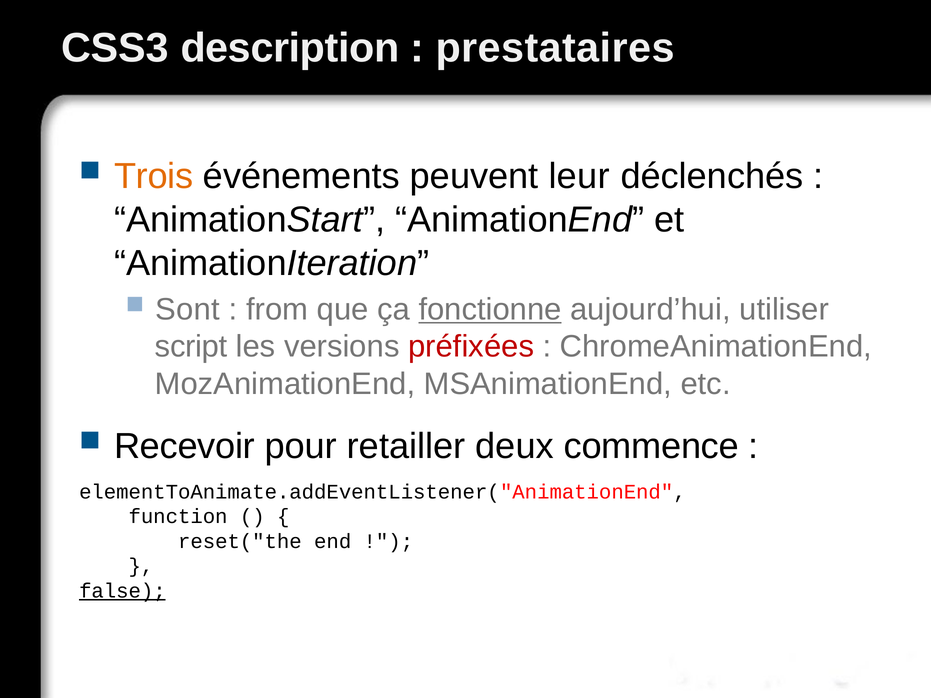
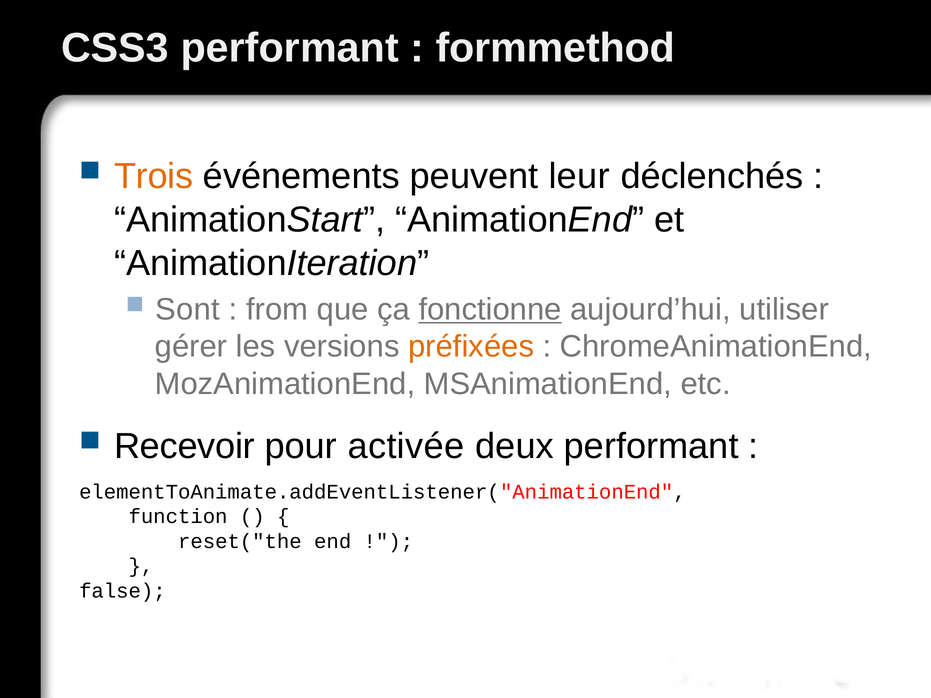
CSS3 description: description -> performant (290, 48)
prestataires: prestataires -> formmethod (555, 48)
script: script -> gérer (191, 347)
préfixées colour: red -> orange (471, 347)
retailler: retailler -> activée (406, 446)
deux commence: commence -> performant (651, 446)
false underline: present -> none (122, 591)
